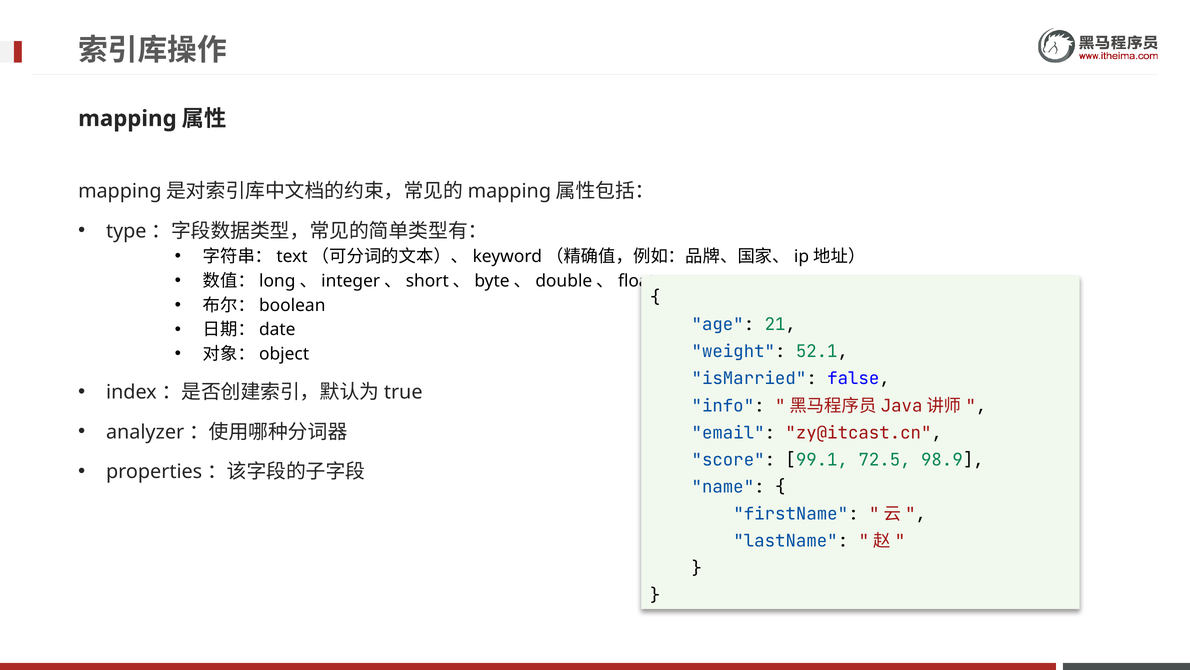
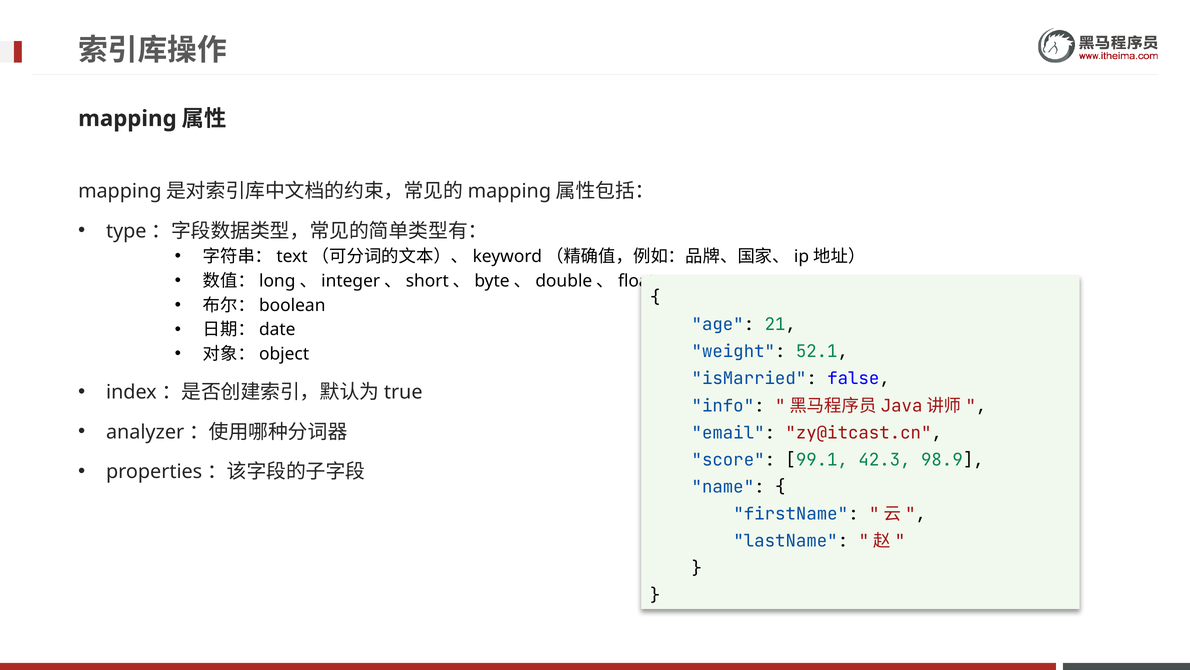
72.5: 72.5 -> 42.3 (885, 460)
